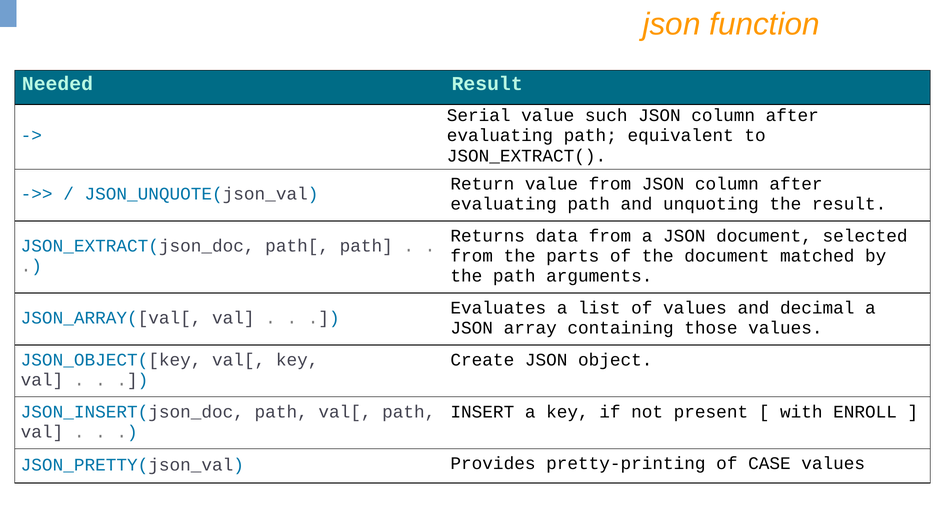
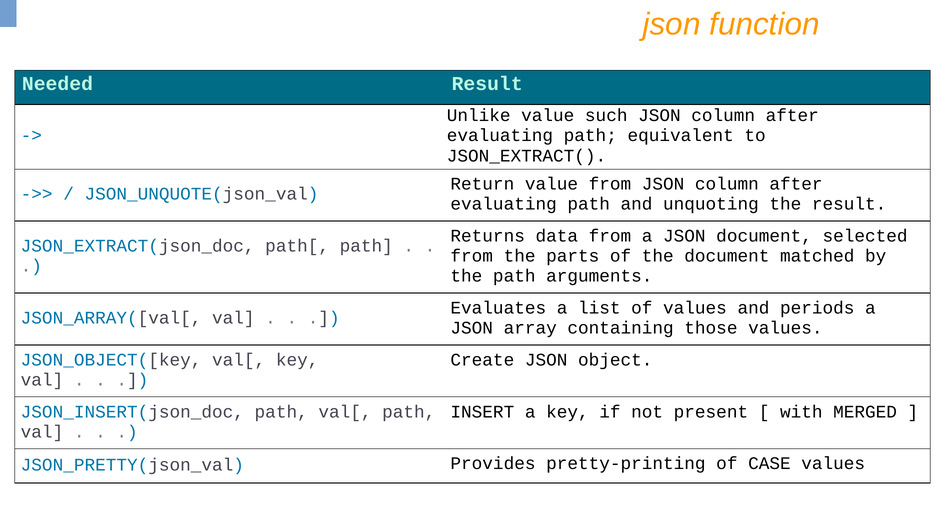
Serial: Serial -> Unlike (479, 116)
decimal: decimal -> periods (817, 308)
ENROLL: ENROLL -> MERGED (865, 412)
